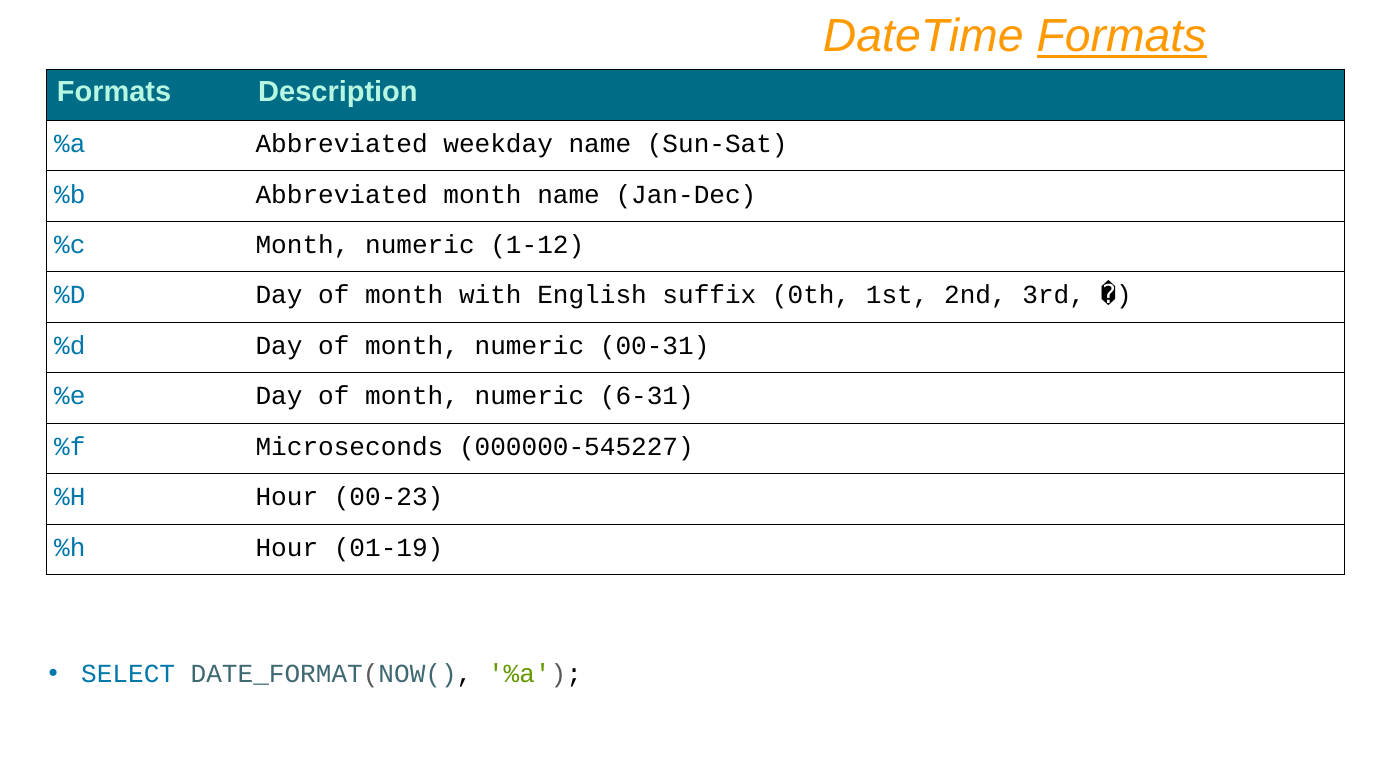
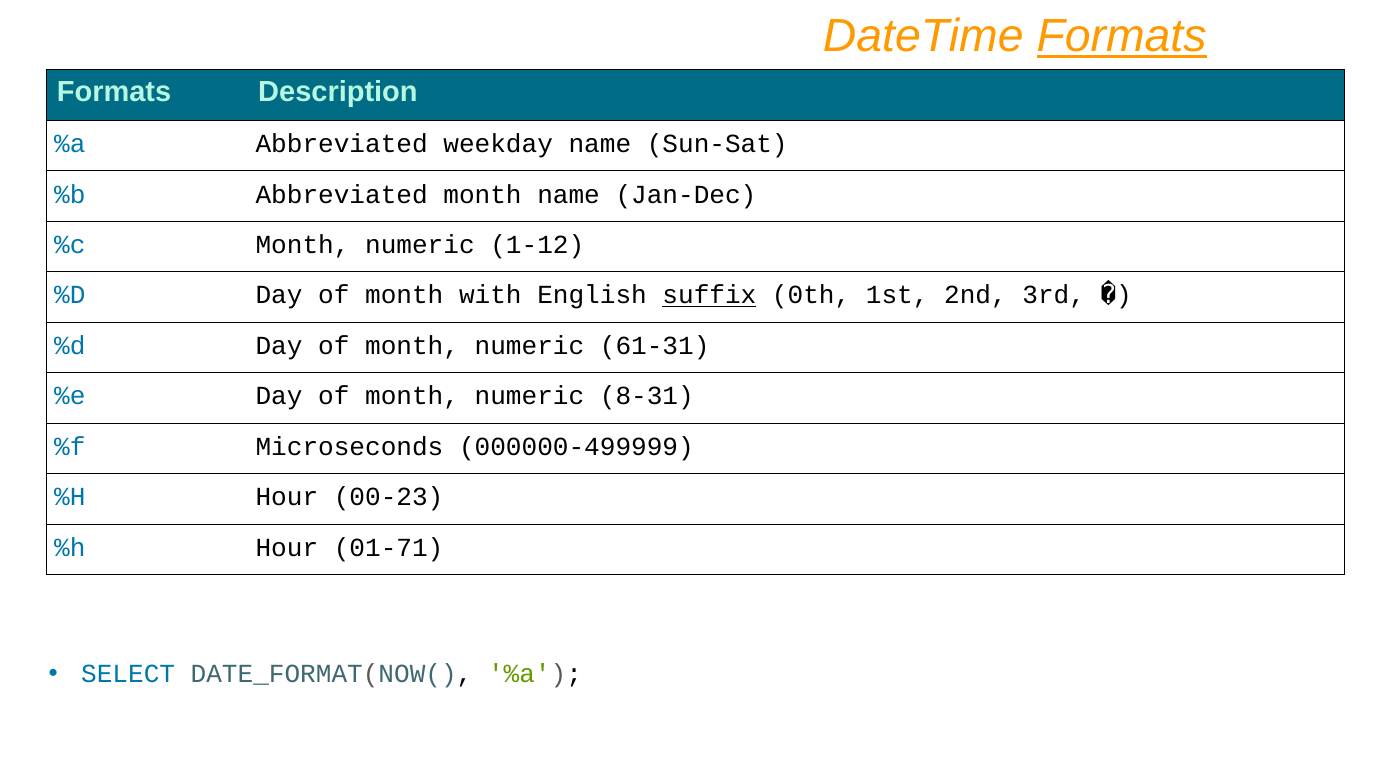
suffix underline: none -> present (709, 295)
00-31: 00-31 -> 61-31 (655, 346)
6-31: 6-31 -> 8-31 (647, 396)
000000-545227: 000000-545227 -> 000000-499999 (576, 446)
01-19: 01-19 -> 01-71 (389, 547)
